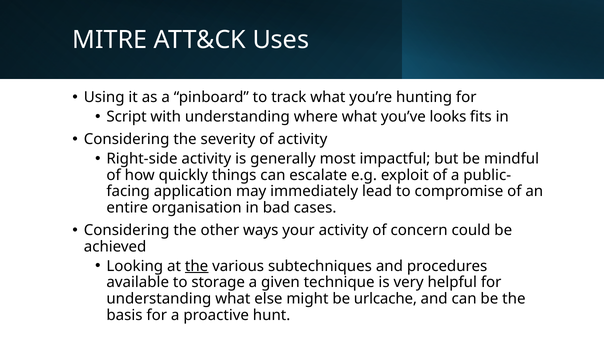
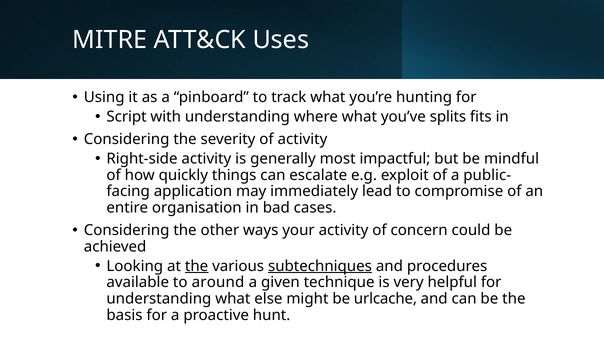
looks: looks -> splits (448, 117)
subtechniques underline: none -> present (320, 266)
storage: storage -> around (218, 282)
